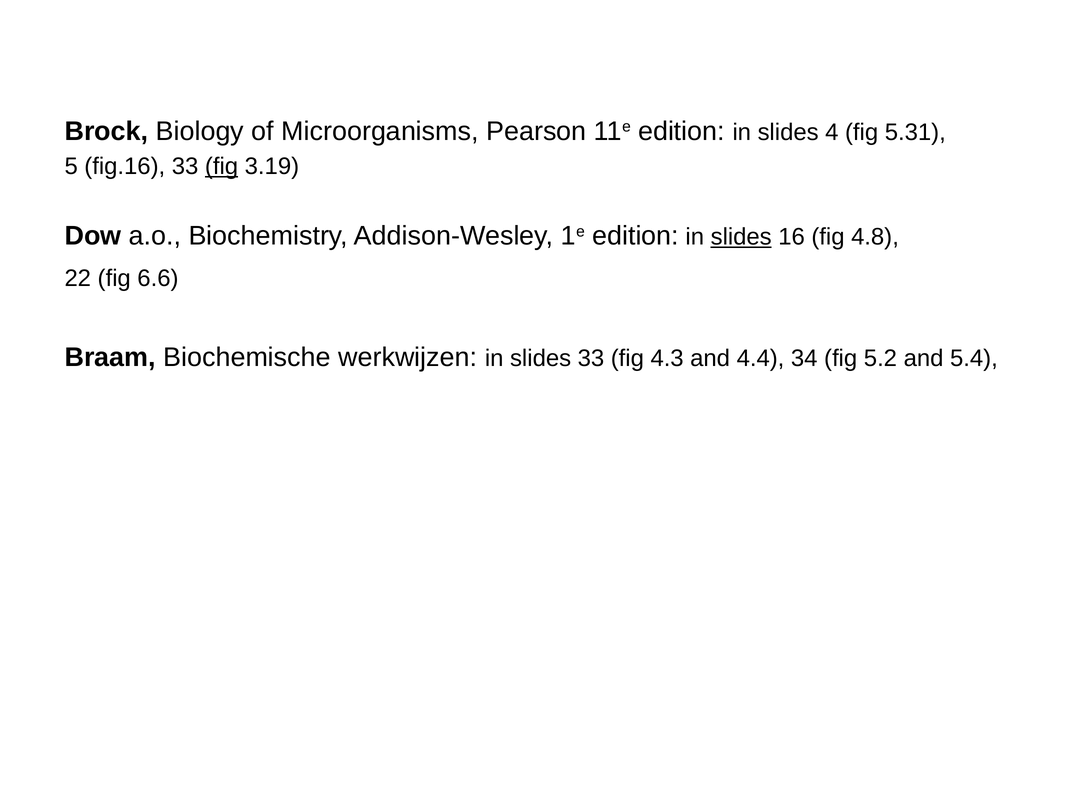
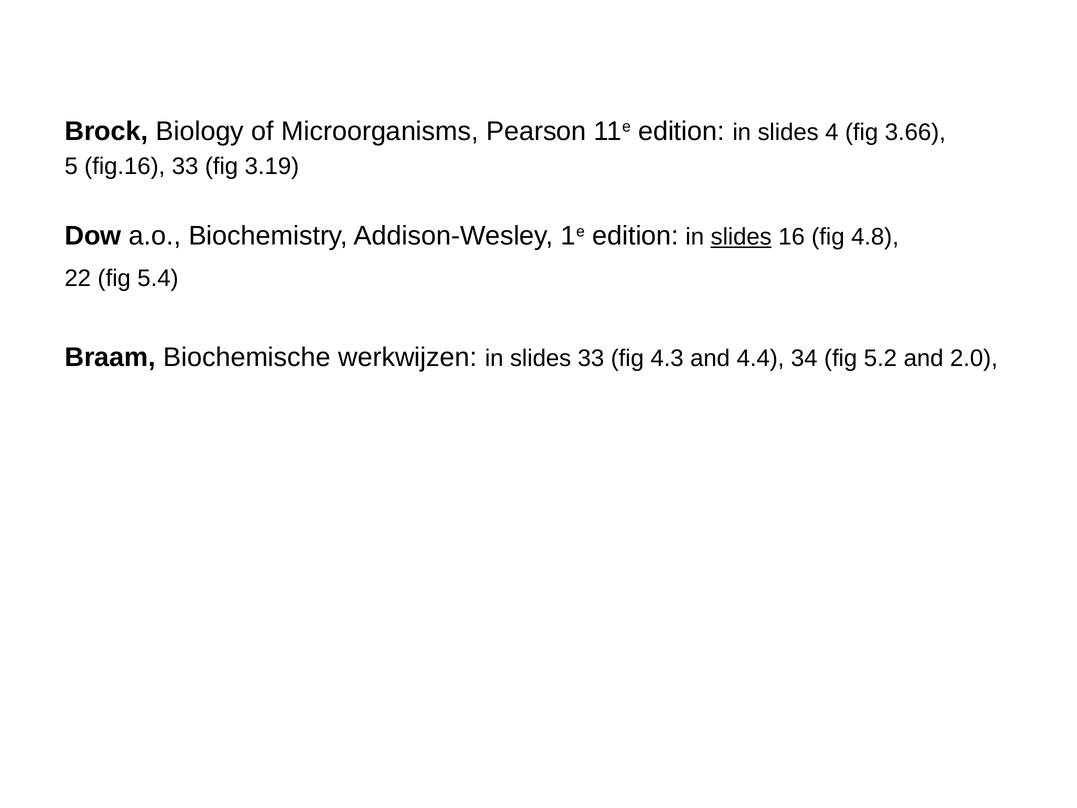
5.31: 5.31 -> 3.66 (915, 132)
fig underline: present -> none (222, 166)
6.6: 6.6 -> 5.4 (158, 278)
5.4: 5.4 -> 2.0 (974, 358)
